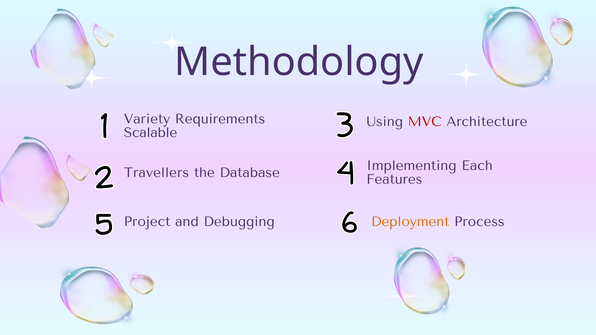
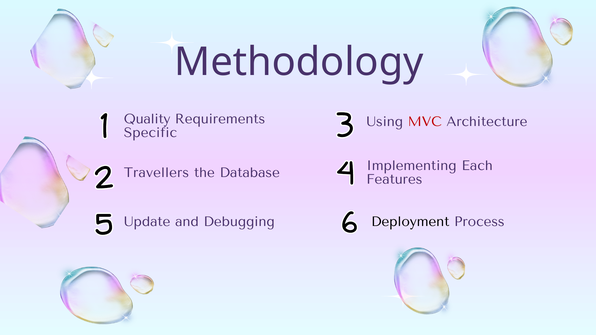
Variety: Variety -> Quality (147, 119)
Scalable: Scalable -> Specific (150, 133)
Project: Project -> Update (147, 222)
Deployment colour: orange -> black (410, 222)
